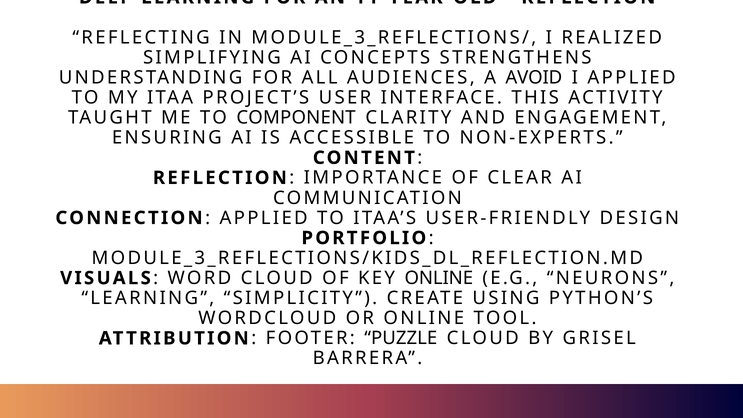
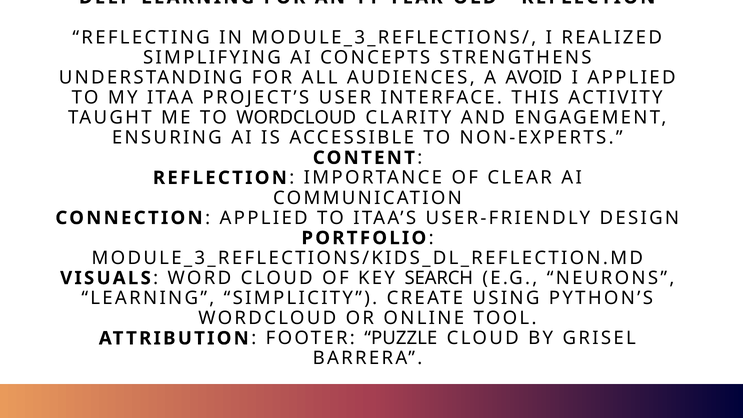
TO COMPONENT: COMPONENT -> WORDCLOUD (296, 118)
KEY ONLINE: ONLINE -> SEARCH (439, 278)
